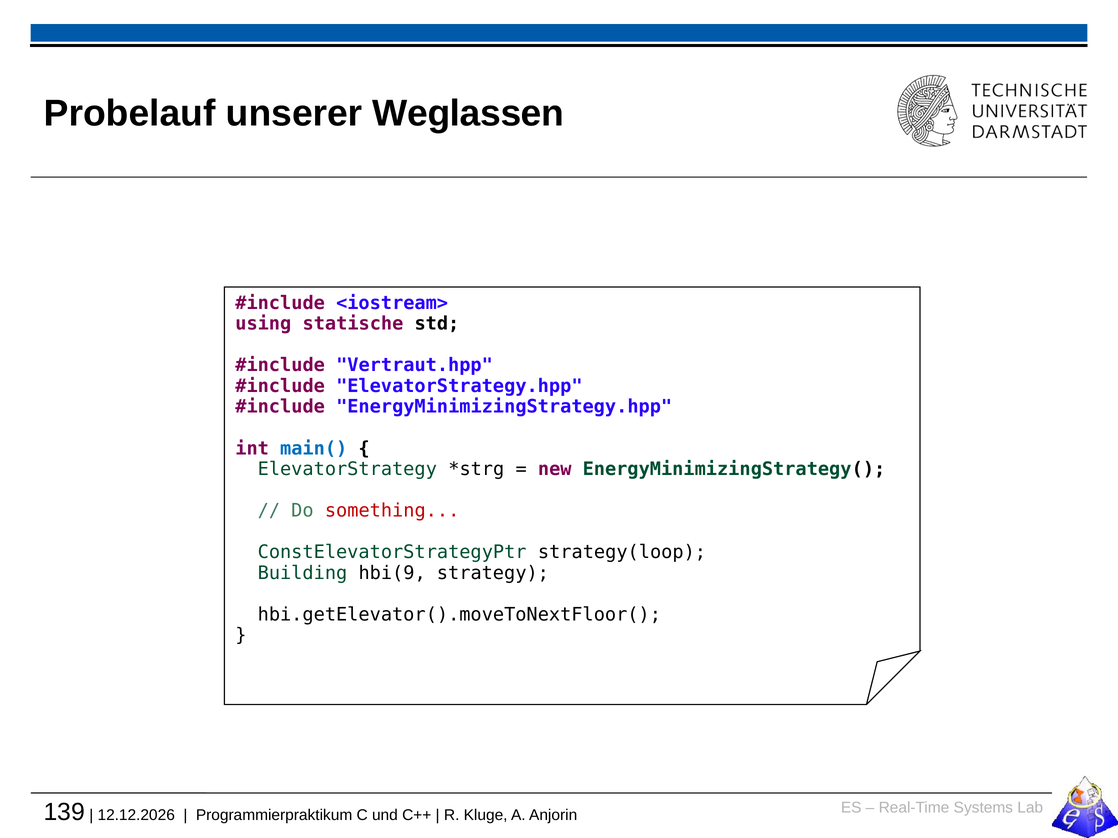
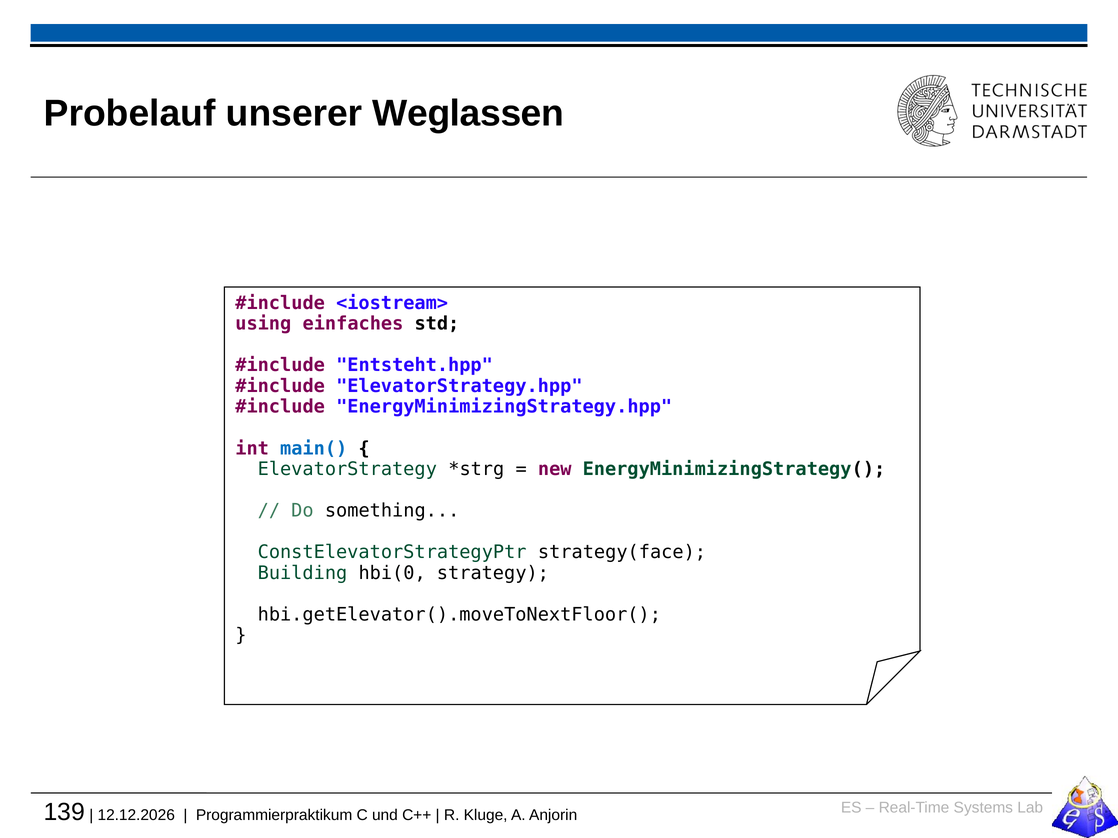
statische: statische -> einfaches (353, 324)
Vertraut.hpp: Vertraut.hpp -> Entsteht.hpp (415, 366)
something colour: red -> black (392, 511)
strategy(loop: strategy(loop -> strategy(face (622, 553)
hbi(9: hbi(9 -> hbi(0 (392, 573)
